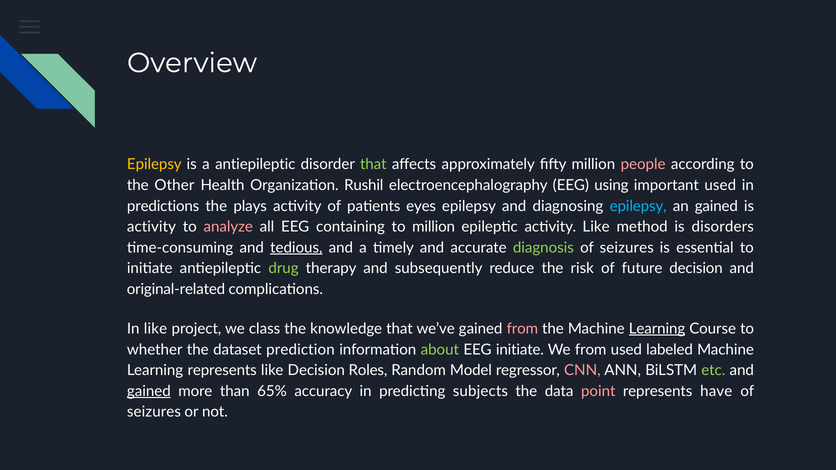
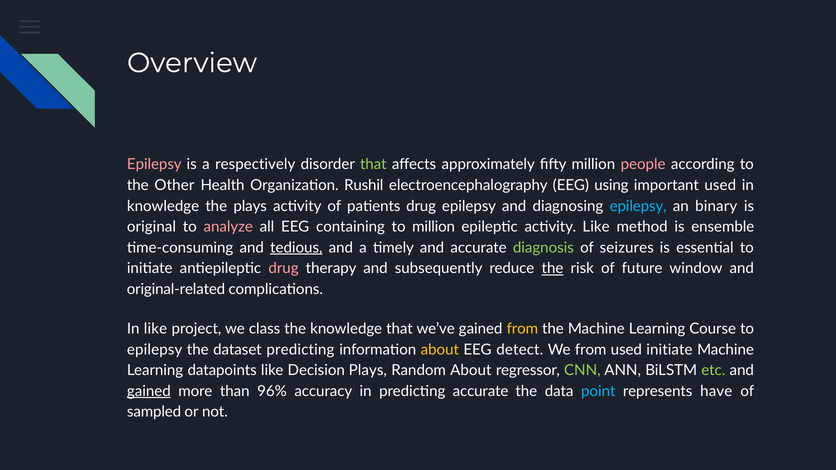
Epilepsy colour: yellow -> pink (154, 164)
a antiepileptic: antiepileptic -> respectively (255, 164)
predictions: predictions -> knowledge (163, 206)
patients eyes: eyes -> drug (421, 206)
an gained: gained -> binary (716, 206)
activity: activity -> original (151, 227)
disorders: disorders -> ensemble (723, 227)
drug colour: light green -> pink (284, 269)
the underline: none -> present (553, 269)
future decision: decision -> window (696, 269)
from colour: pink -> yellow (522, 329)
Learning underline: present -> none (657, 329)
whether: whether -> epilepsy (155, 350)
dataset prediction: prediction -> predicting (300, 350)
about colour: light green -> yellow (440, 350)
EEG initiate: initiate -> detect (520, 350)
used labeled: labeled -> initiate (669, 350)
Learning represents: represents -> datapoints (222, 371)
Decision Roles: Roles -> Plays (368, 371)
Random Model: Model -> About (471, 371)
CNN colour: pink -> light green (582, 371)
65%: 65% -> 96% (272, 391)
predicting subjects: subjects -> accurate (481, 391)
point colour: pink -> light blue (598, 391)
seizures: seizures -> sampled (154, 412)
